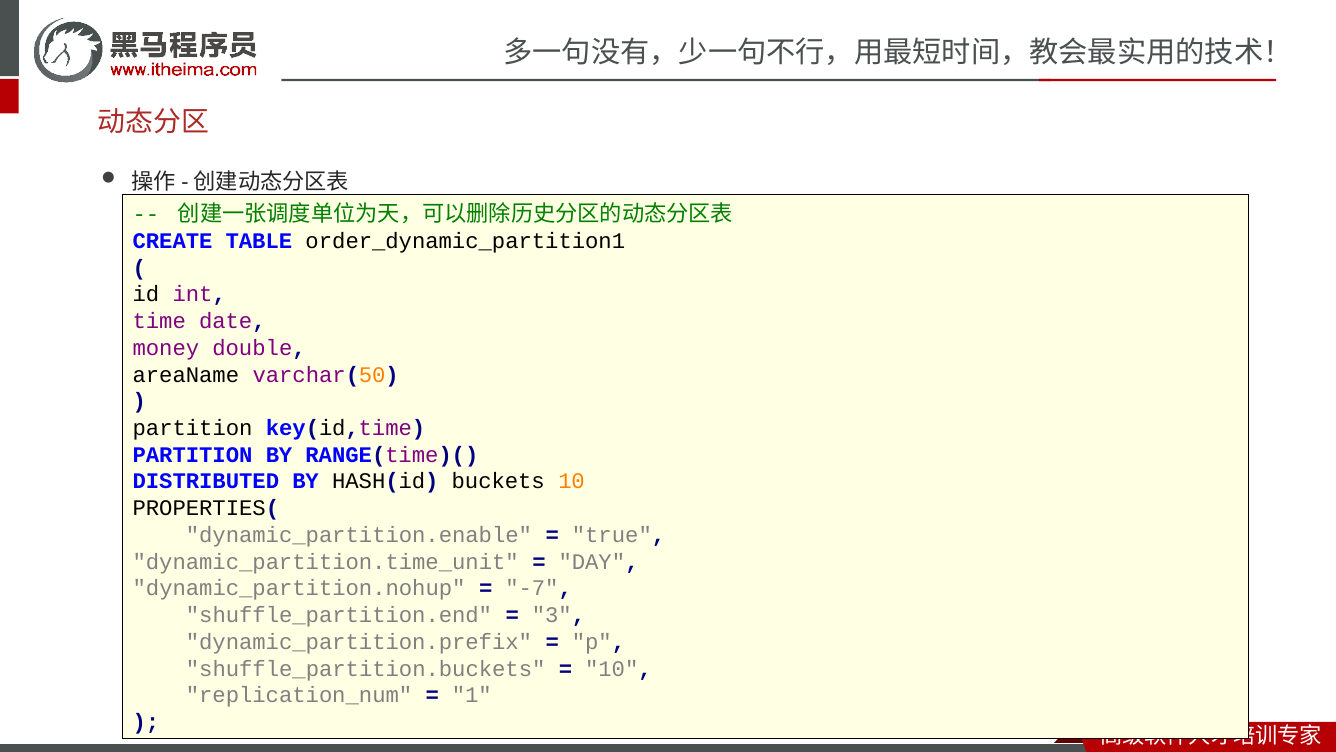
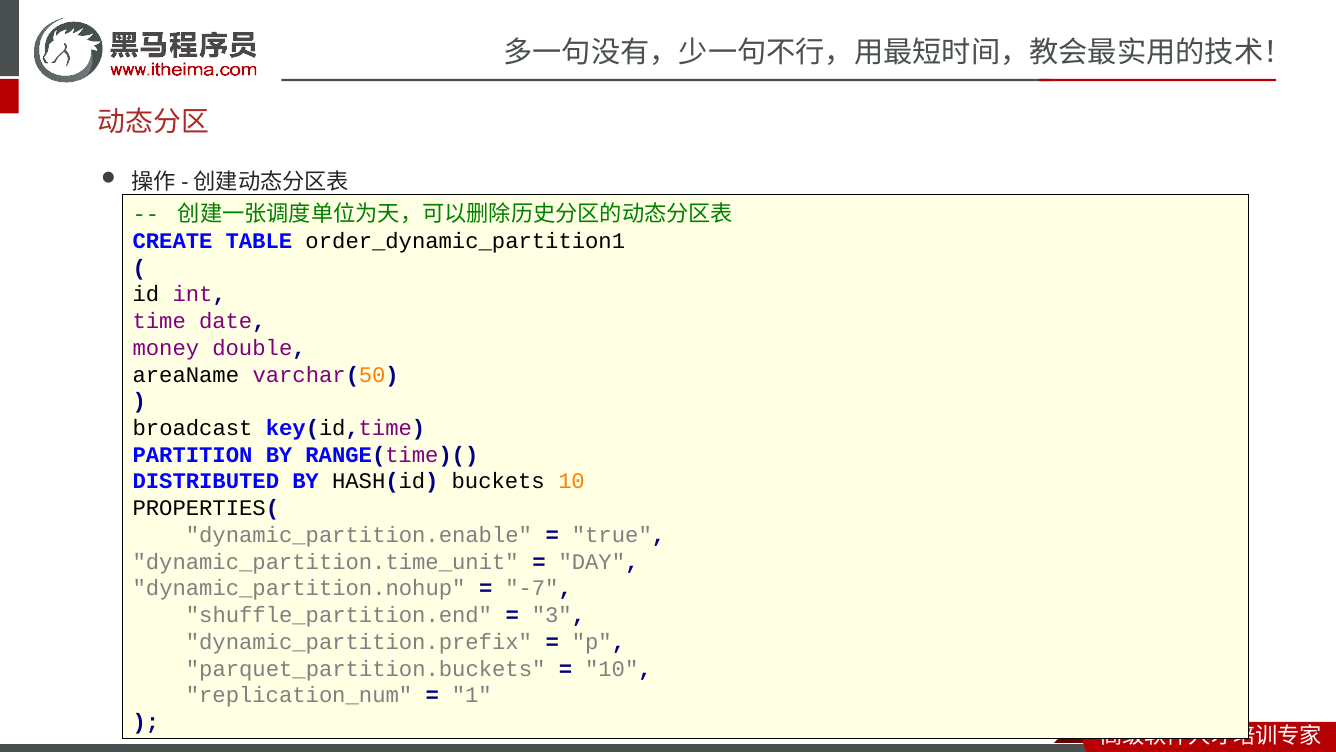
partition: partition -> broadcast (193, 428)
shuffle_partition.buckets: shuffle_partition.buckets -> parquet_partition.buckets (366, 668)
